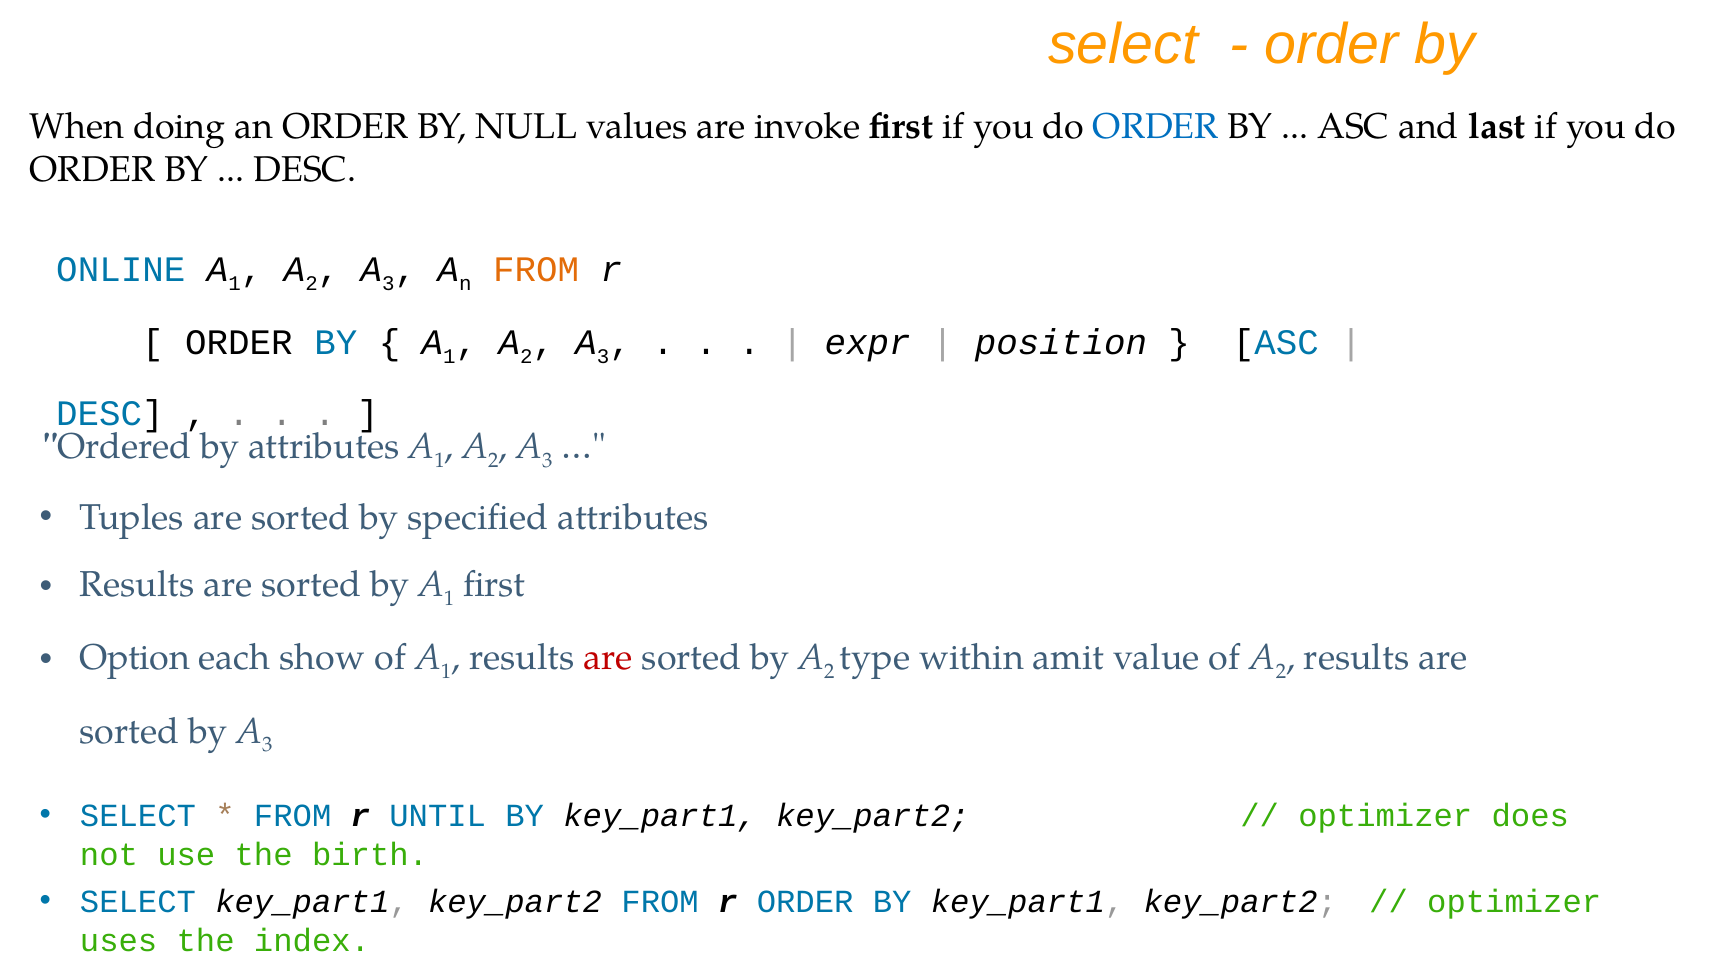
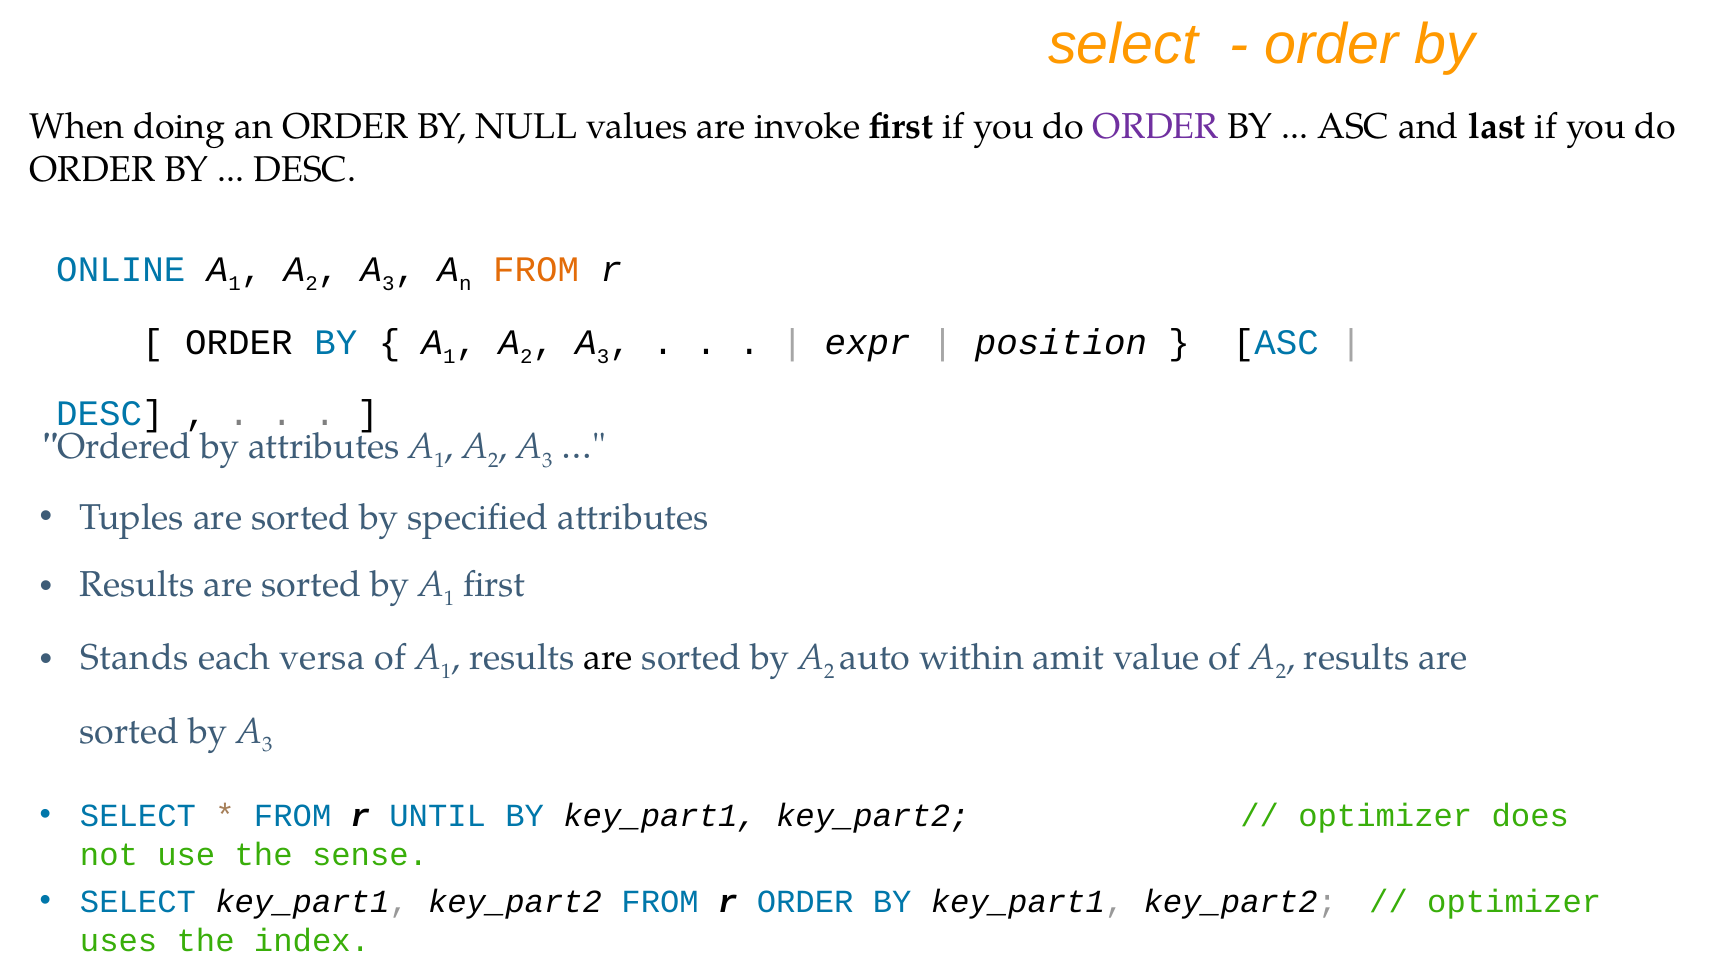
ORDER colour: blue -> purple (1156, 126)
Option: Option -> Stands (134, 658)
show: show -> versa (322, 658)
are colour: red -> black (608, 658)
type: type -> auto (875, 658)
birth: birth -> sense (370, 855)
